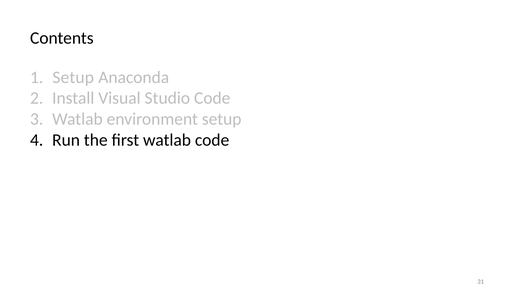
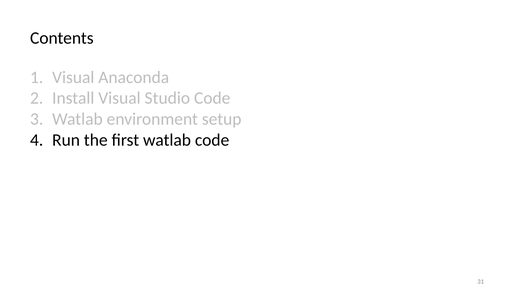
Setup: Setup -> Visual (73, 77)
